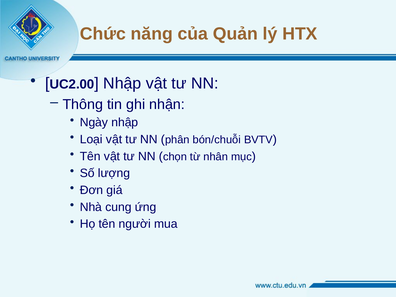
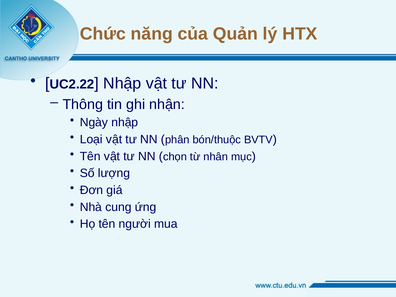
UC2.00: UC2.00 -> UC2.22 (72, 84)
bón/chuỗi: bón/chuỗi -> bón/thuộc (217, 140)
